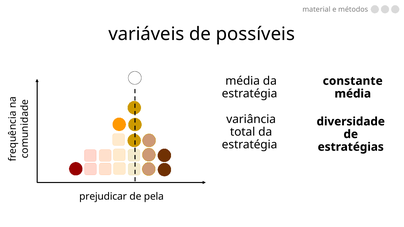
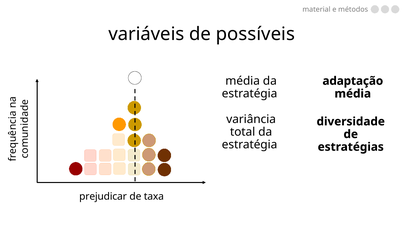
constante: constante -> adaptação (353, 81)
pela: pela -> taxa (154, 197)
